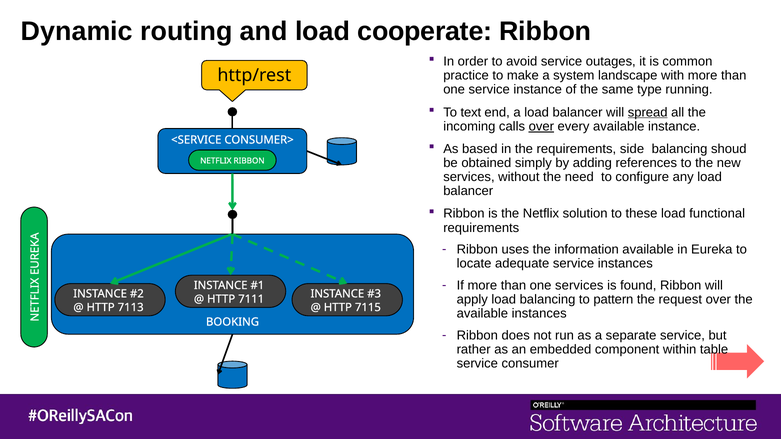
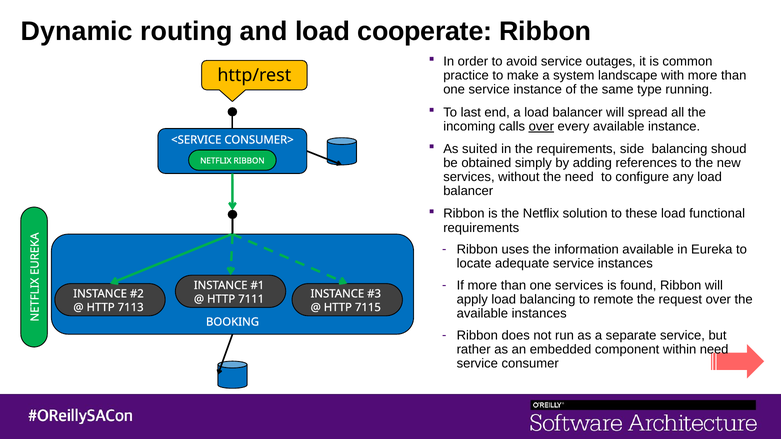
text: text -> last (471, 112)
spread underline: present -> none (648, 112)
based: based -> suited (480, 149)
pattern: pattern -> remote (613, 300)
within table: table -> need (714, 350)
